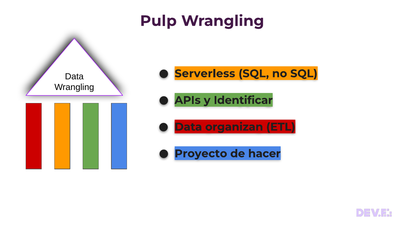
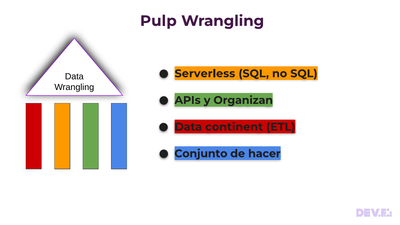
Identificar: Identificar -> Organizan (243, 100)
organizan: organizan -> continent (234, 127)
Proyecto: Proyecto -> Conjunto (201, 154)
